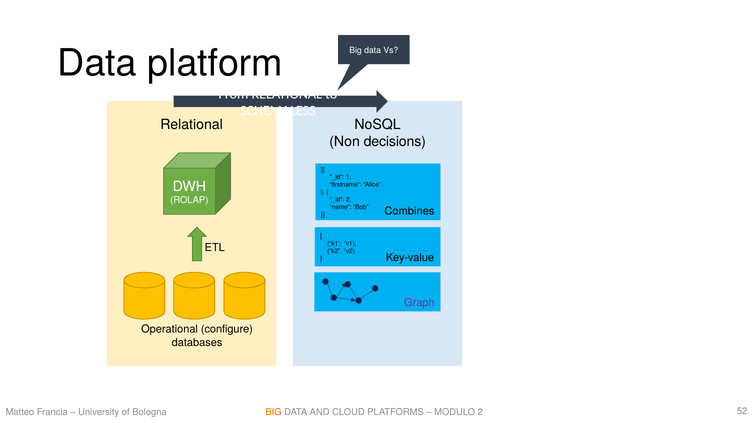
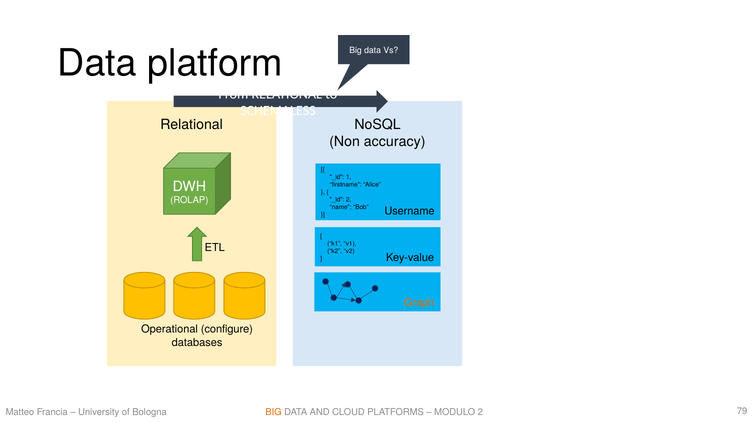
decisions: decisions -> accuracy (395, 142)
Combines: Combines -> Username (410, 211)
Graph colour: purple -> orange (419, 303)
52: 52 -> 79 (742, 412)
